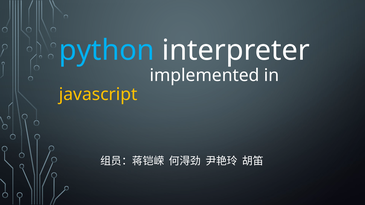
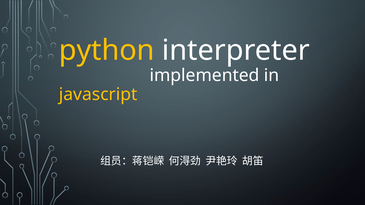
python colour: light blue -> yellow (107, 50)
